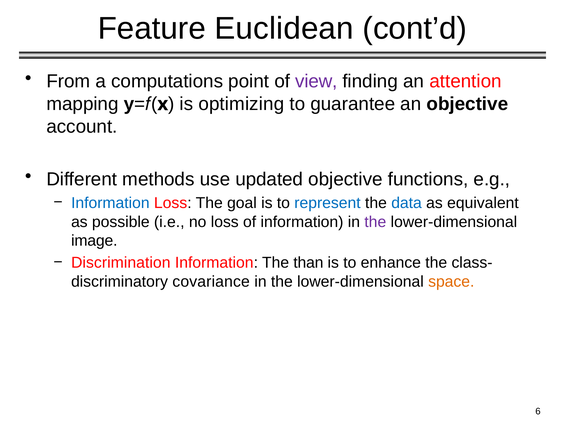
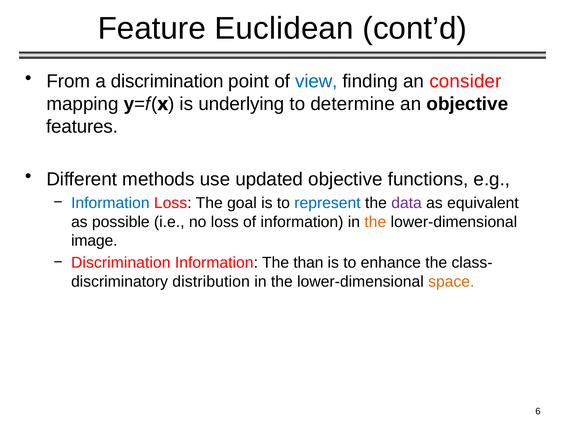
a computations: computations -> discrimination (167, 81)
view colour: purple -> blue (316, 81)
attention: attention -> consider (465, 81)
optimizing: optimizing -> underlying (241, 104)
guarantee: guarantee -> determine (353, 104)
account: account -> features (82, 127)
data colour: blue -> purple (407, 203)
the colour: purple -> orange (375, 222)
covariance: covariance -> distribution (211, 281)
